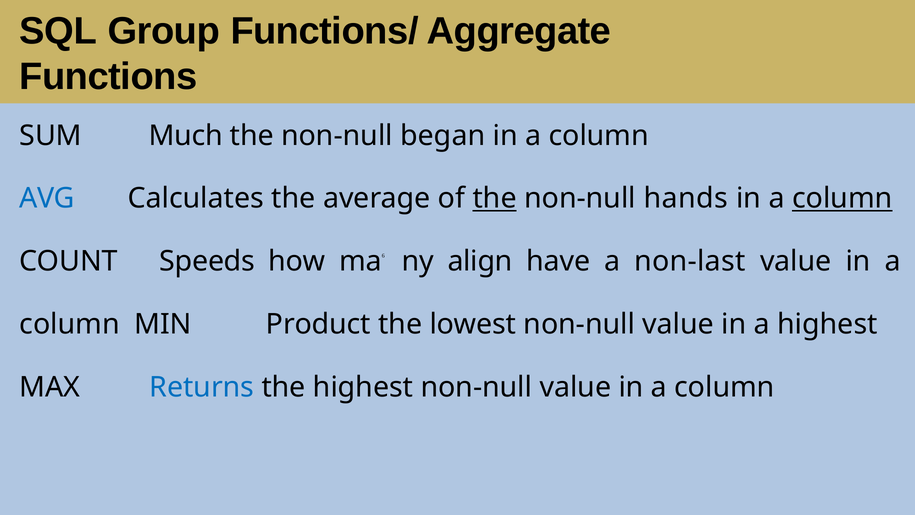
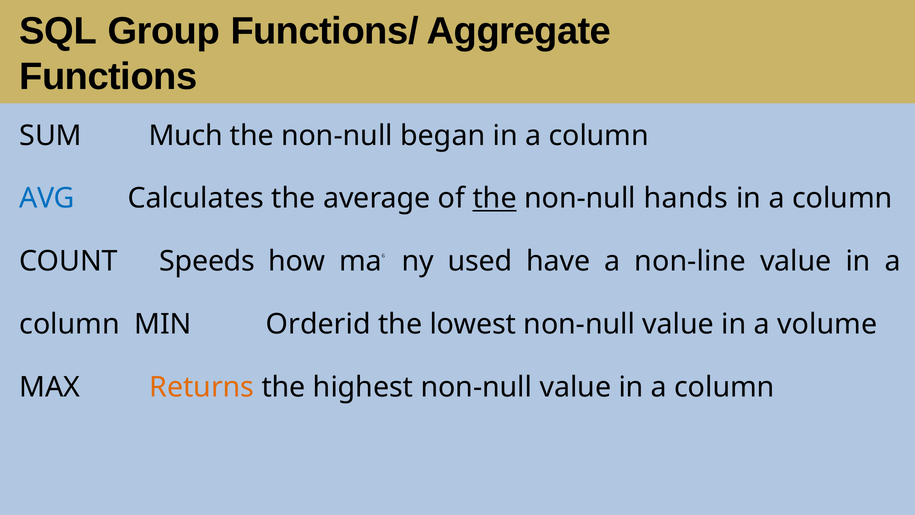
column underline: present -> none (842, 198)
align: align -> used (480, 261)
non-last: non-last -> non-line (690, 261)
Product: Product -> Orderid (318, 324)
a highest: highest -> volume (827, 324)
Returns colour: blue -> orange (202, 387)
